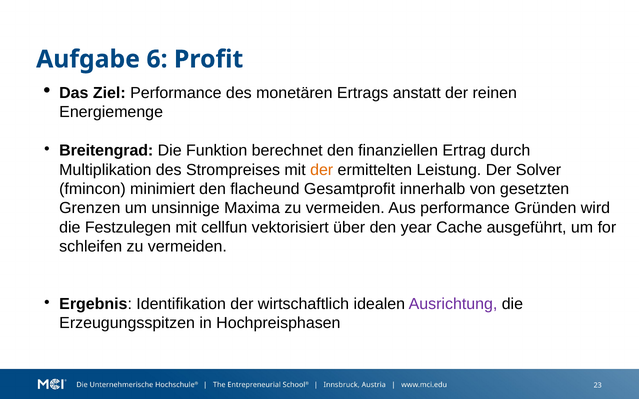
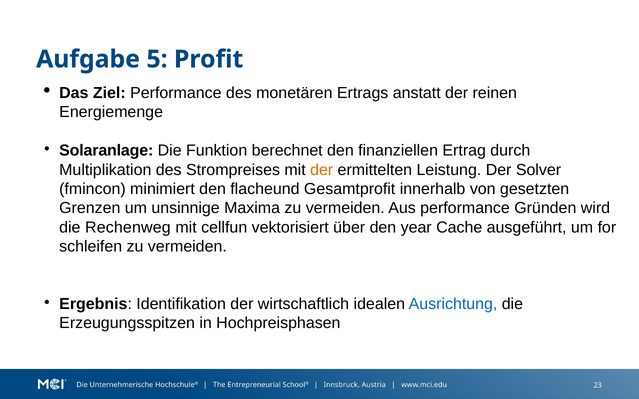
6: 6 -> 5 (157, 59)
Breitengrad: Breitengrad -> Solaranlage (106, 151)
Festzulegen: Festzulegen -> Rechenweg (128, 227)
Ausrichtung colour: purple -> blue (453, 304)
